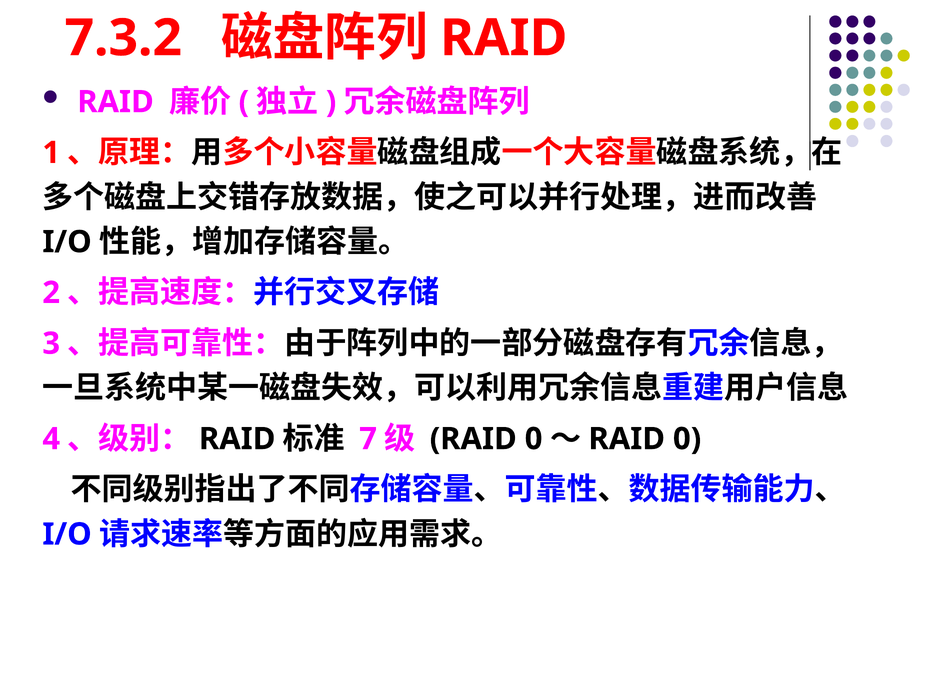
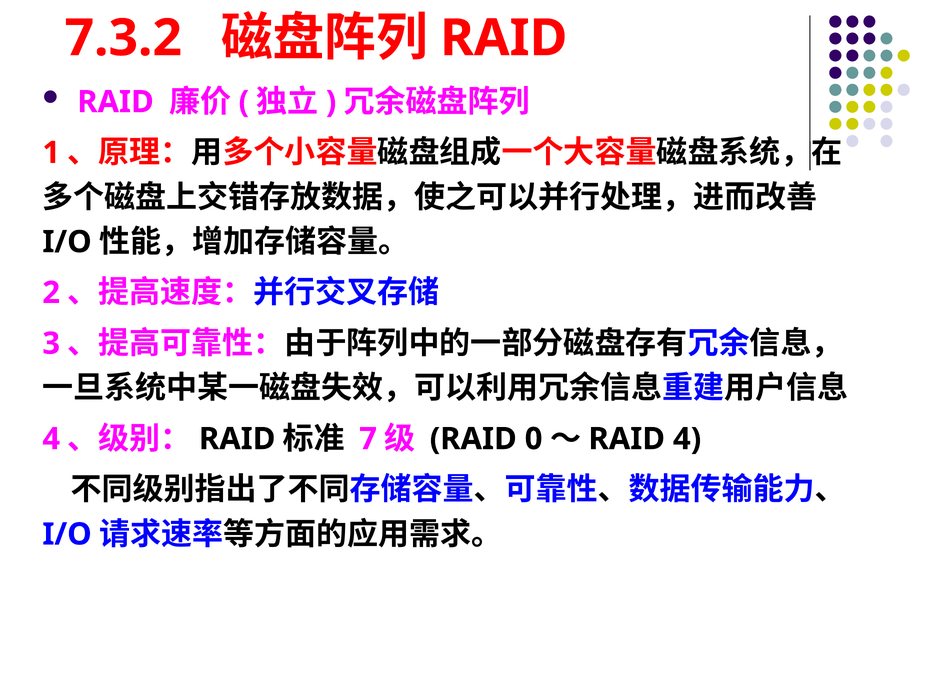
0: 0 -> 4 (687, 439)
